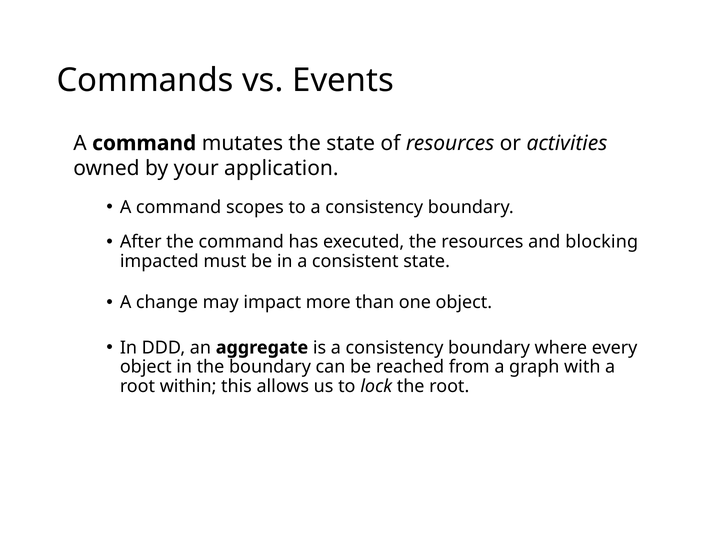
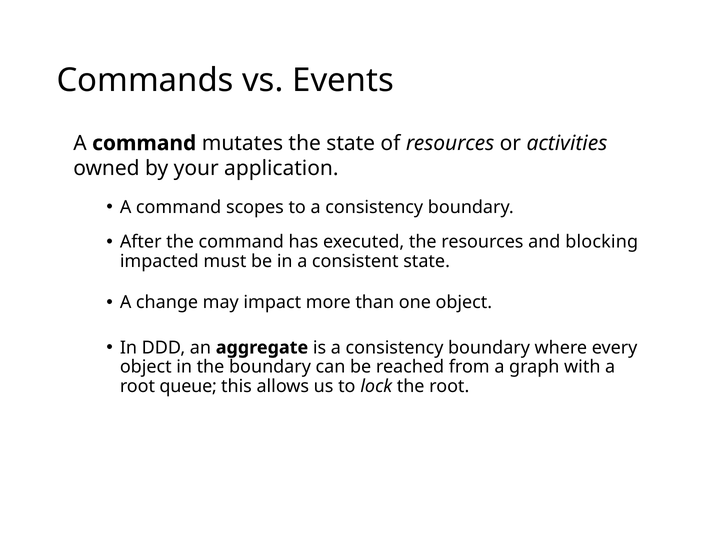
within: within -> queue (188, 387)
